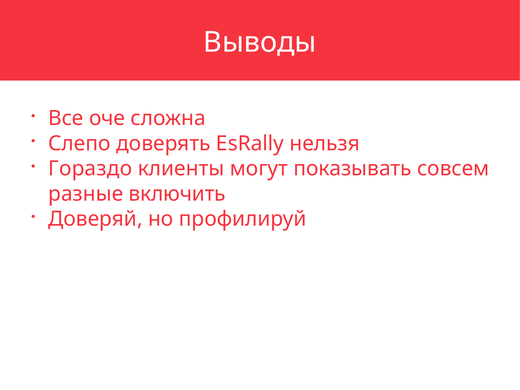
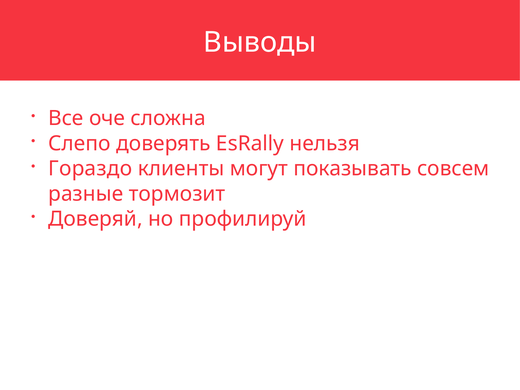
включить: включить -> тормозит (177, 194)
